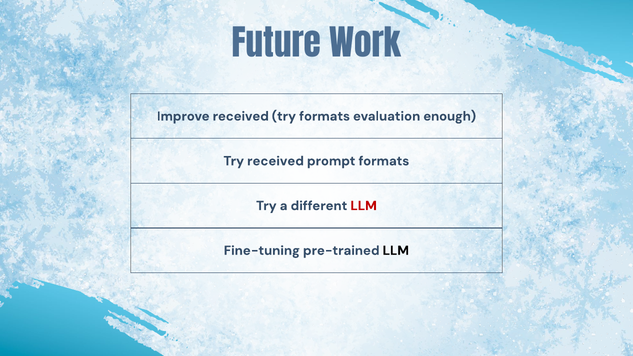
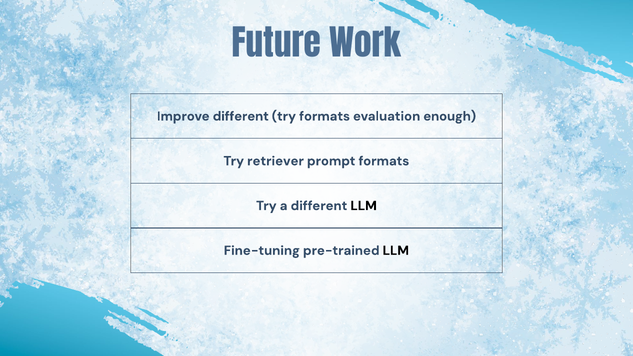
Improve received: received -> different (241, 116)
Try received: received -> retriever (275, 161)
LLM colour: red -> black (364, 206)
